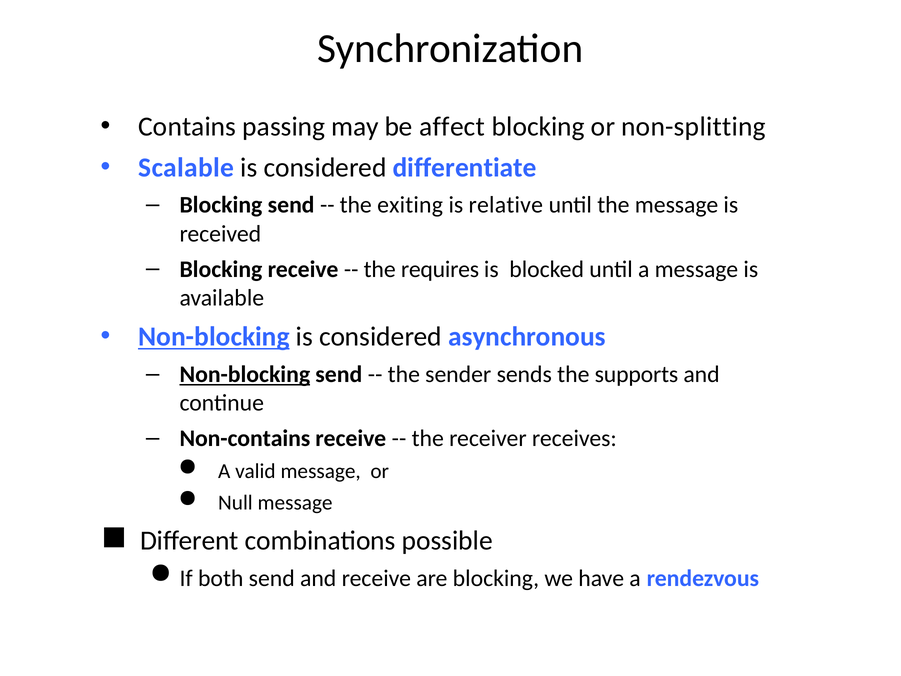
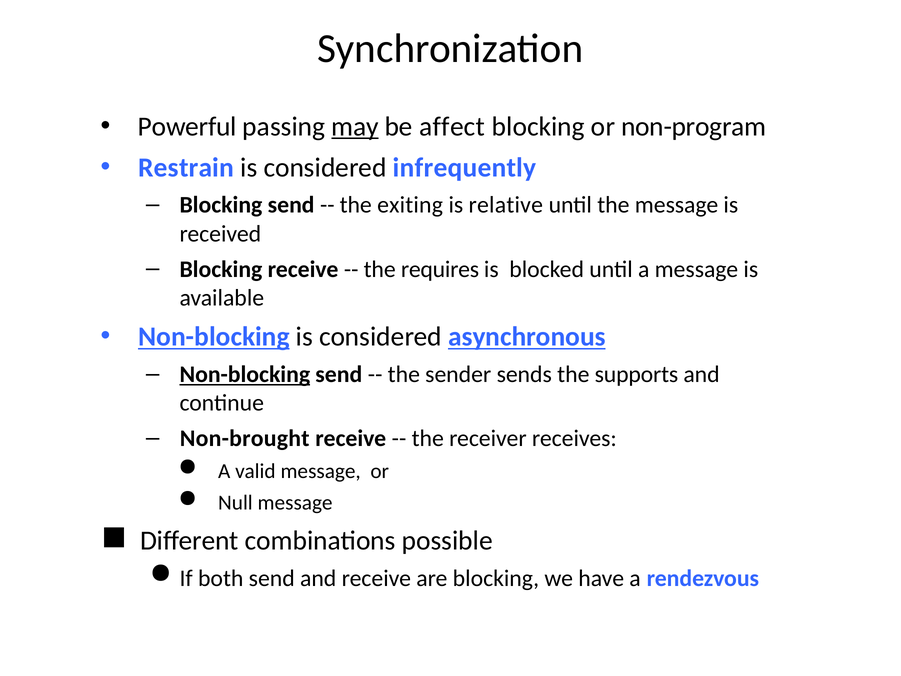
Contains: Contains -> Powerful (187, 126)
may underline: none -> present (355, 126)
non-splitting: non-splitting -> non-program (694, 126)
Scalable: Scalable -> Restrain (186, 168)
differentiate: differentiate -> infrequently (465, 168)
asynchronous underline: none -> present (527, 337)
Non-contains: Non-contains -> Non-brought (245, 438)
